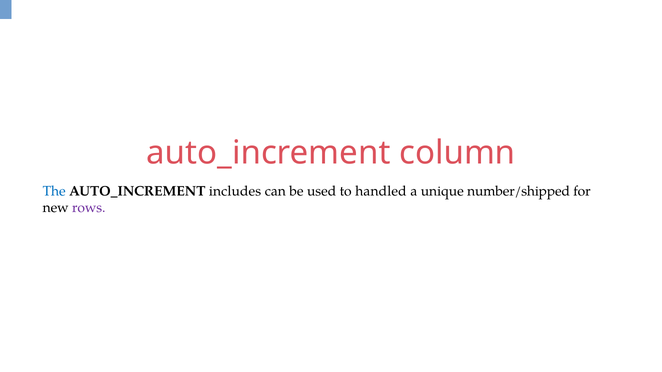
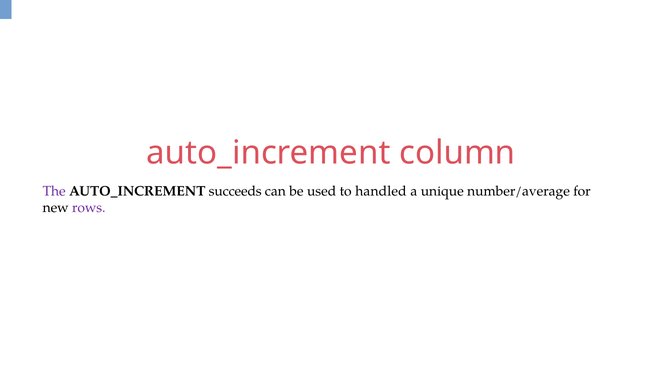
The colour: blue -> purple (54, 191)
includes: includes -> succeeds (235, 191)
number/shipped: number/shipped -> number/average (519, 191)
